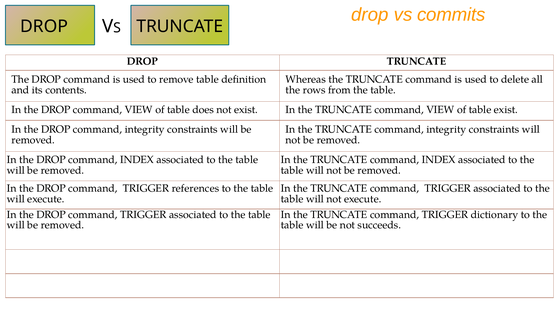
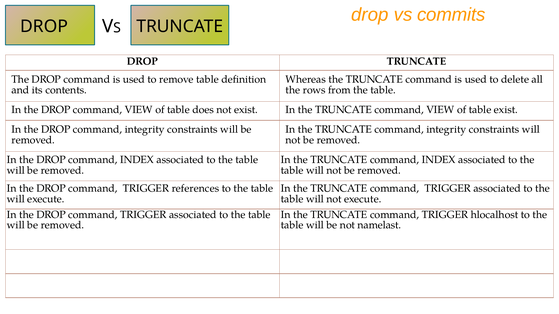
dictionary: dictionary -> hlocalhost (495, 215)
succeeds: succeeds -> namelast (379, 225)
